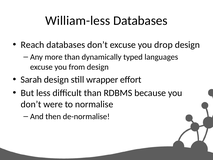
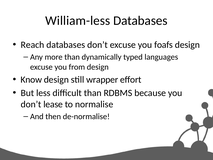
drop: drop -> foafs (164, 45)
Sarah: Sarah -> Know (31, 79)
were: were -> lease (53, 104)
